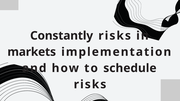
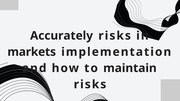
Constantly: Constantly -> Accurately (62, 36)
schedule: schedule -> maintain (130, 68)
